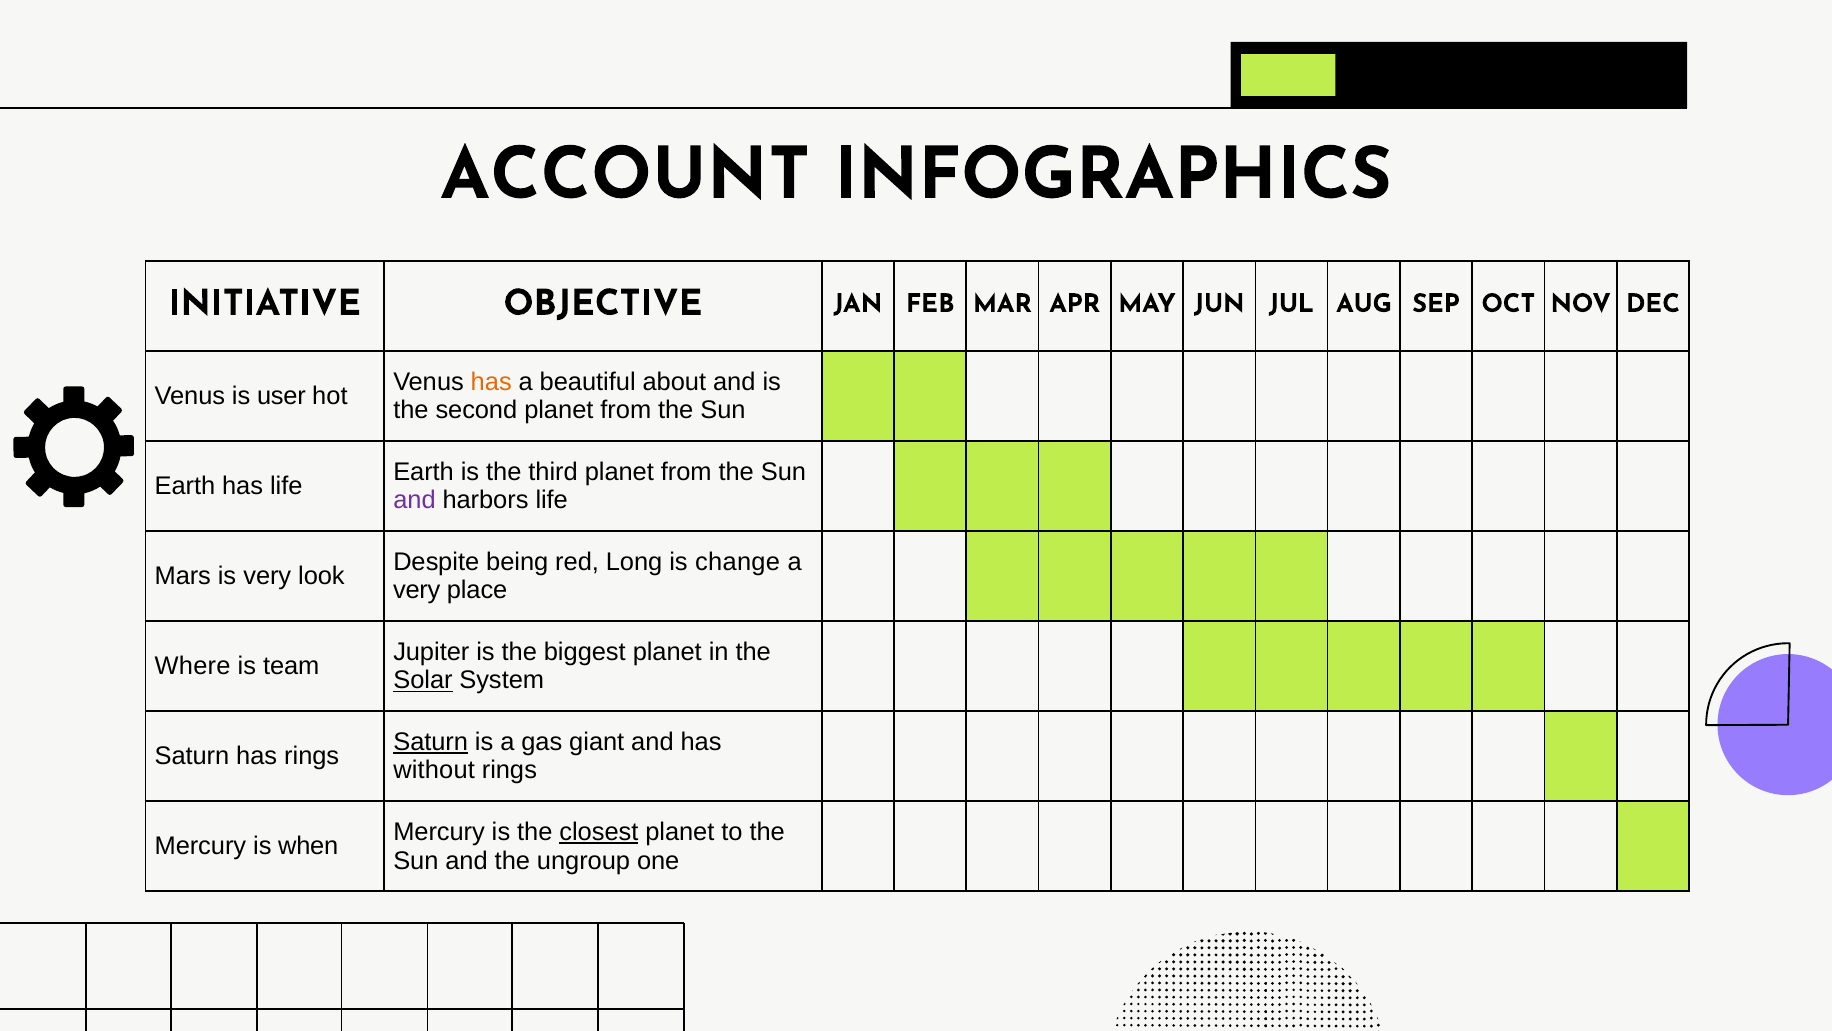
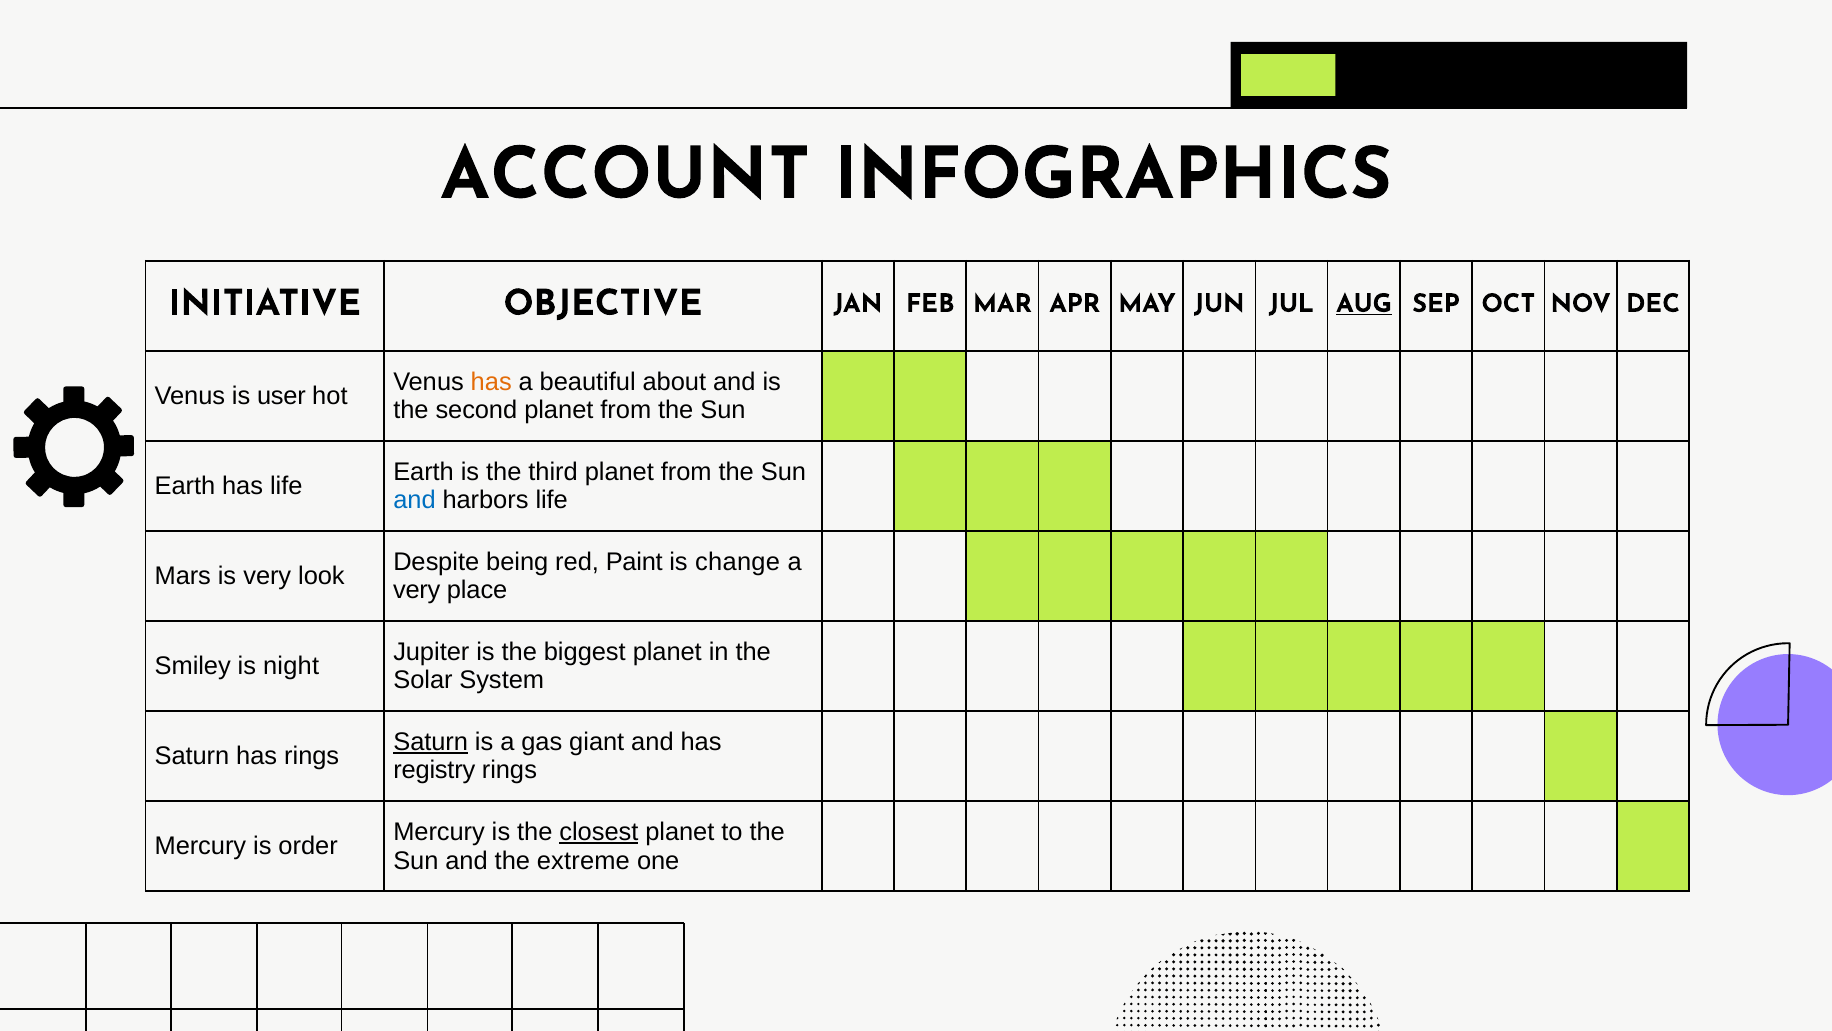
AUG underline: none -> present (1364, 303)
and colour: purple -> blue (415, 500)
Long: Long -> Paint (634, 562)
Where: Where -> Smiley (193, 666)
team: team -> night (291, 666)
Solar underline: present -> none (423, 680)
without: without -> registry (434, 770)
when: when -> order (308, 846)
ungroup: ungroup -> extreme (583, 860)
